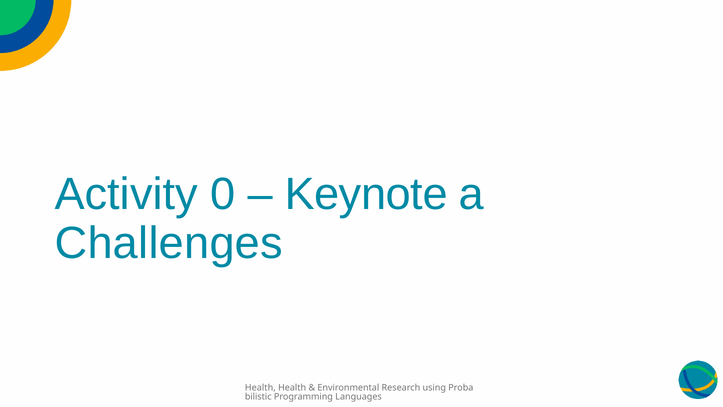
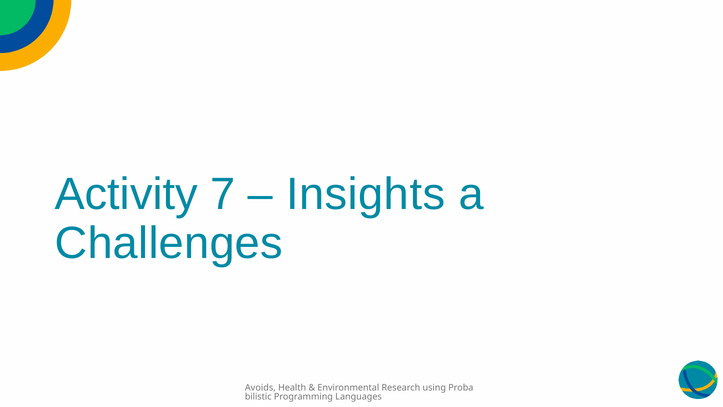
0: 0 -> 7 (223, 194)
Keynote: Keynote -> Insights (366, 194)
Health: Health -> Avoids (260, 388)
